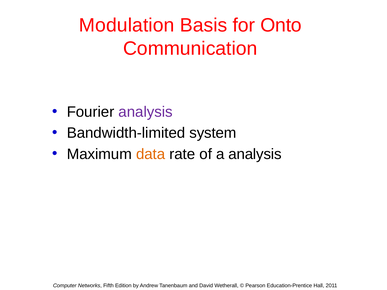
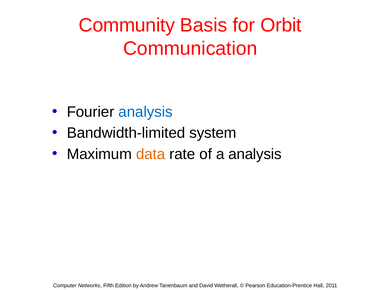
Modulation: Modulation -> Community (127, 25)
Onto: Onto -> Orbit (281, 25)
analysis colour: purple -> blue (146, 112)
